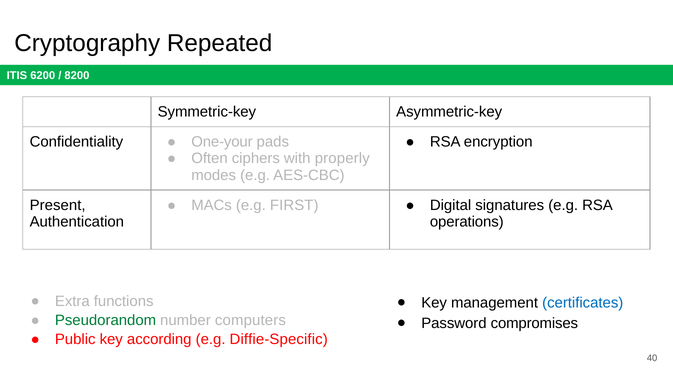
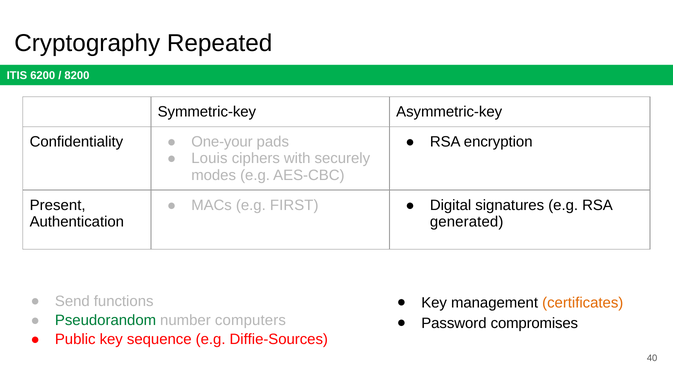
Often: Often -> Louis (209, 158)
properly: properly -> securely (342, 158)
operations: operations -> generated (467, 222)
Extra: Extra -> Send (72, 301)
certificates colour: blue -> orange (583, 302)
according: according -> sequence (159, 339)
Diffie-Specific: Diffie-Specific -> Diffie-Sources (279, 339)
